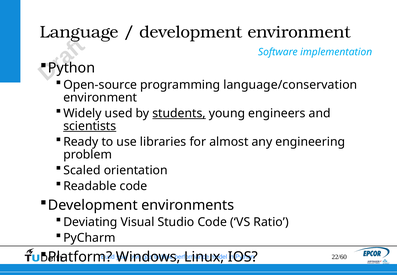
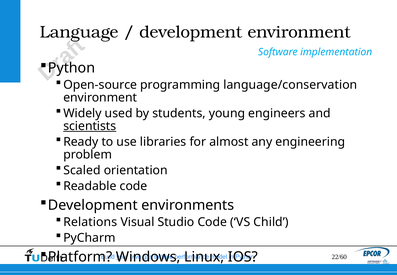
students underline: present -> none (179, 113)
Deviating: Deviating -> Relations (90, 222)
Ratio: Ratio -> Child (271, 222)
